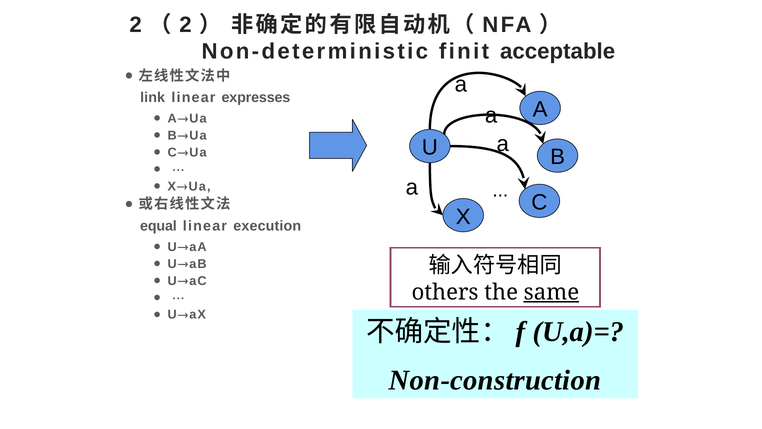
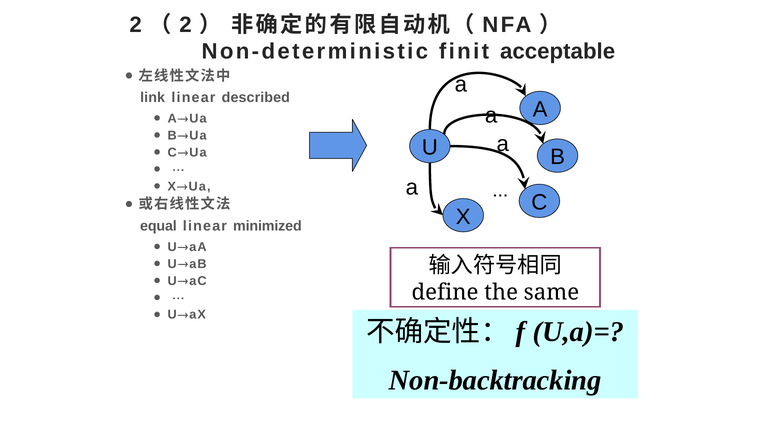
expresses: expresses -> described (256, 98)
execution: execution -> minimized (267, 226)
others: others -> define (445, 292)
same underline: present -> none (551, 292)
Non-construction: Non-construction -> Non-backtracking (495, 380)
